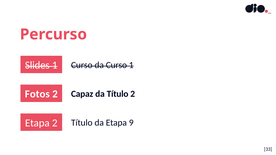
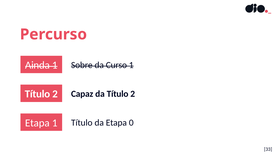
Slides: Slides -> Ainda (37, 65)
1 Curso: Curso -> Sobre (82, 65)
Fotos: Fotos -> Título (37, 94)
Etapa 2: 2 -> 1 (55, 123)
9: 9 -> 0 (131, 123)
